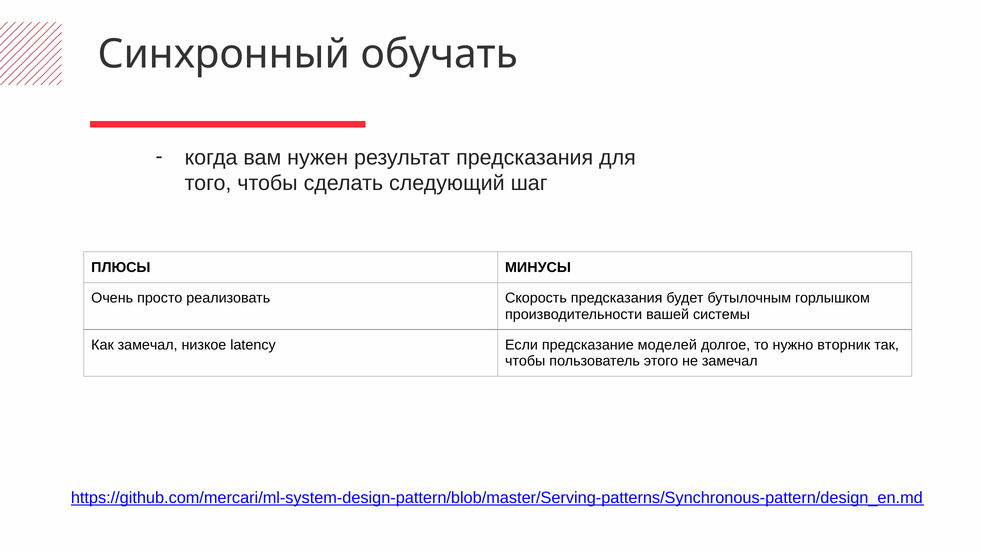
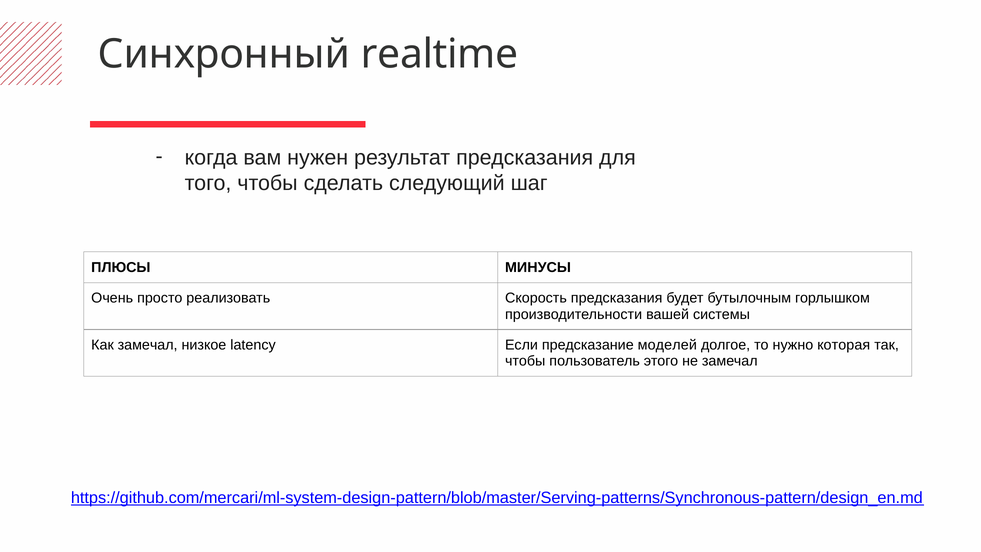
обучать: обучать -> realtime (440, 54)
вторник: вторник -> которая (844, 345)
